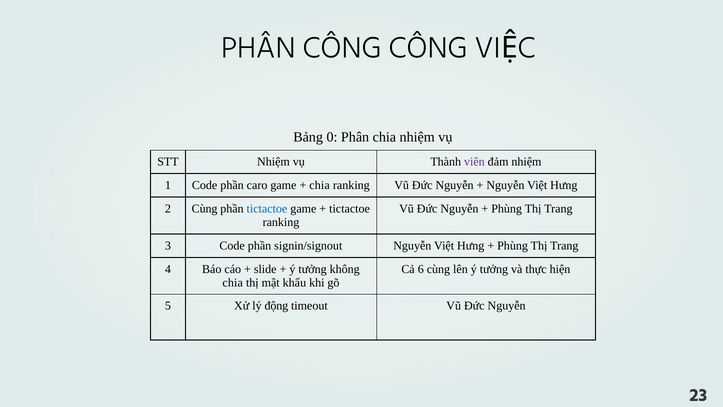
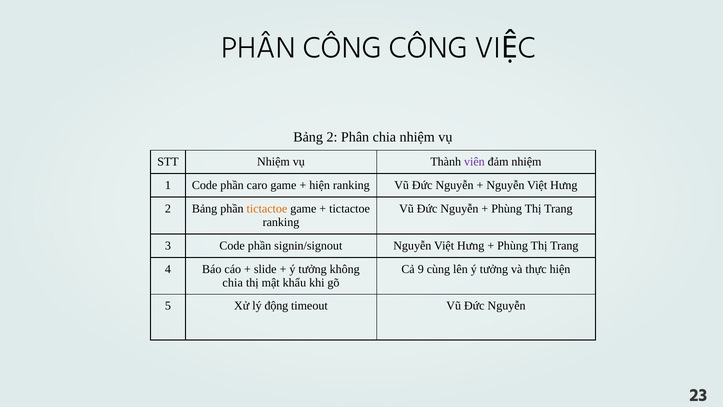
Bảng 0: 0 -> 2 (332, 137)
chia: chia -> hiện (320, 185)
2 Cùng: Cùng -> Bảng (205, 209)
tictactoe colour: blue -> orange (267, 209)
6: 6 -> 9 (421, 269)
